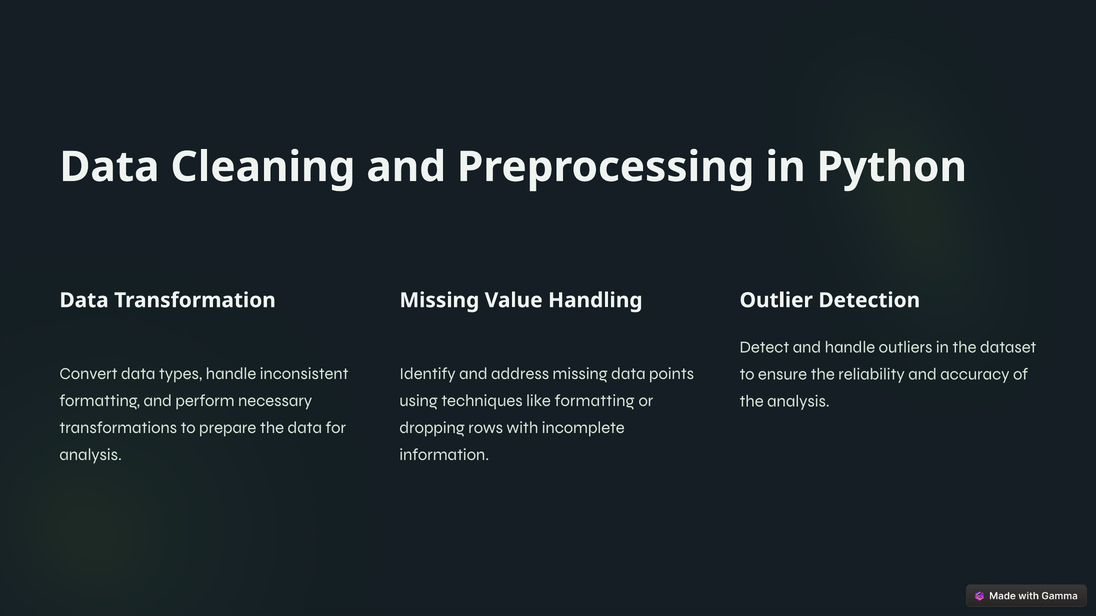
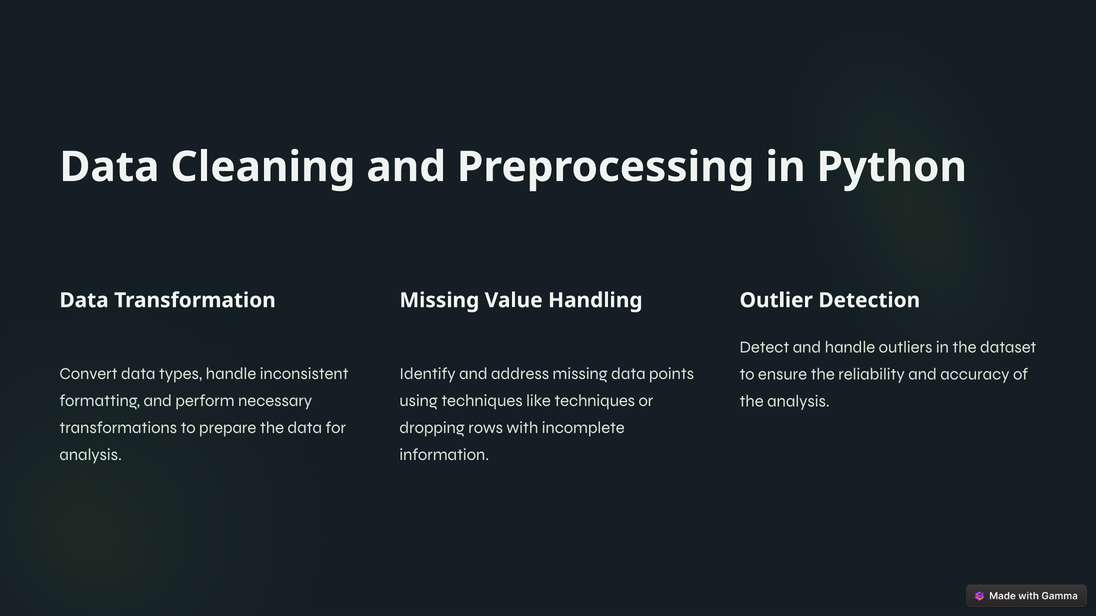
like formatting: formatting -> techniques (595, 401)
